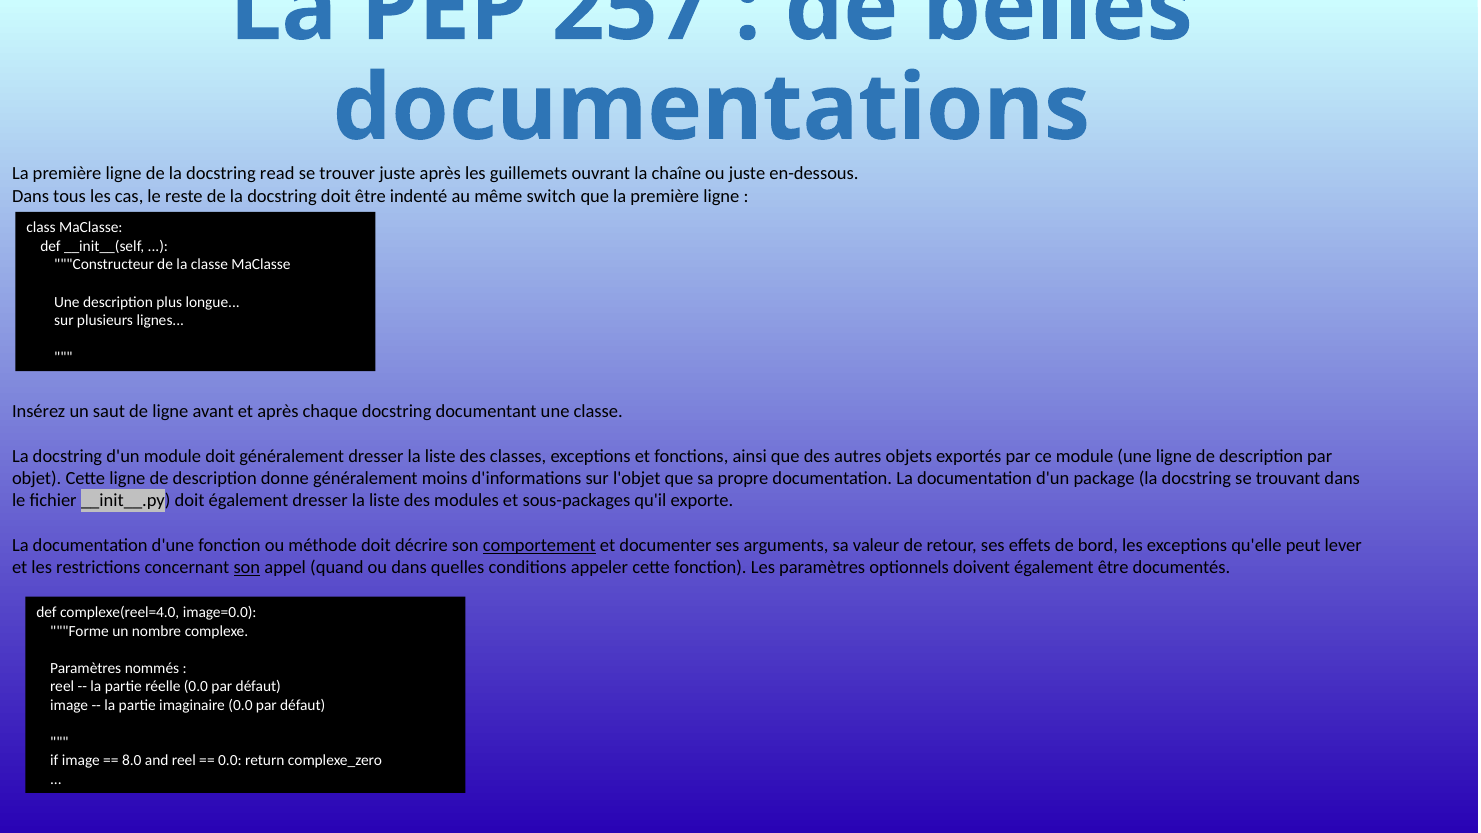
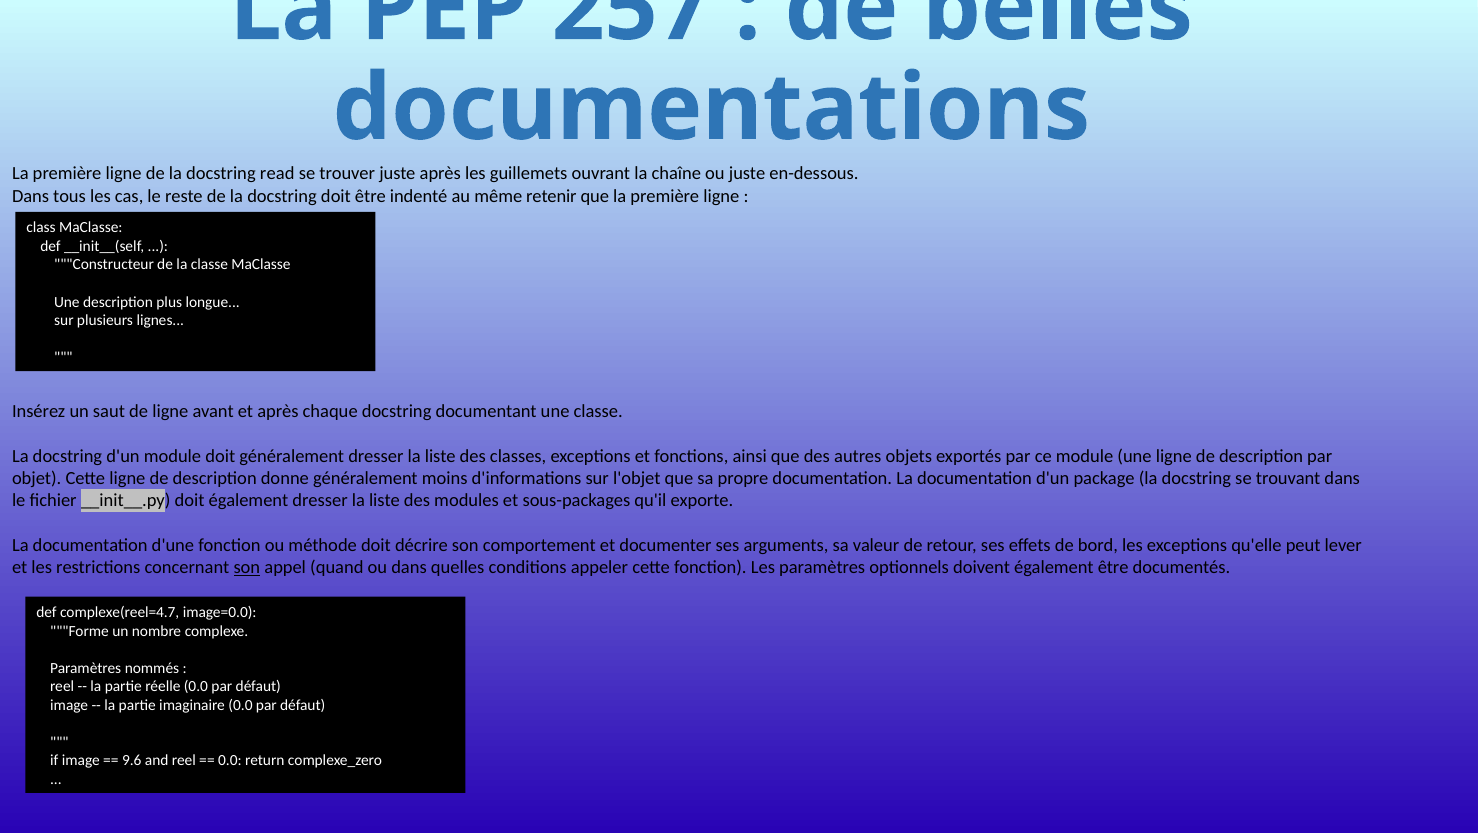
switch: switch -> retenir (551, 196)
comportement underline: present -> none (539, 545)
complexe(reel=4.0: complexe(reel=4.0 -> complexe(reel=4.7 (120, 612)
8.0: 8.0 -> 9.6 (132, 761)
